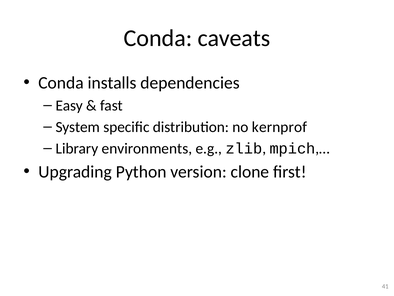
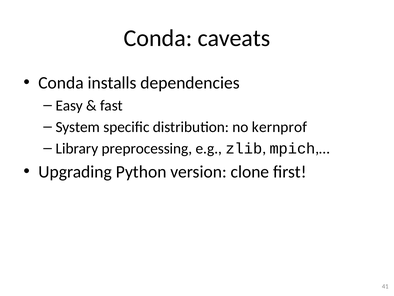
environments: environments -> preprocessing (147, 148)
